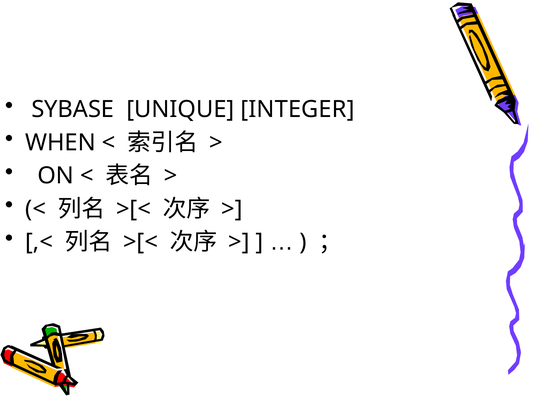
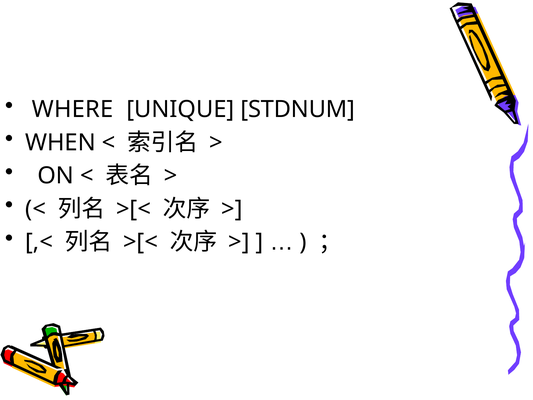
SYBASE: SYBASE -> WHERE (73, 109)
INTEGER: INTEGER -> STDNUM (298, 109)
